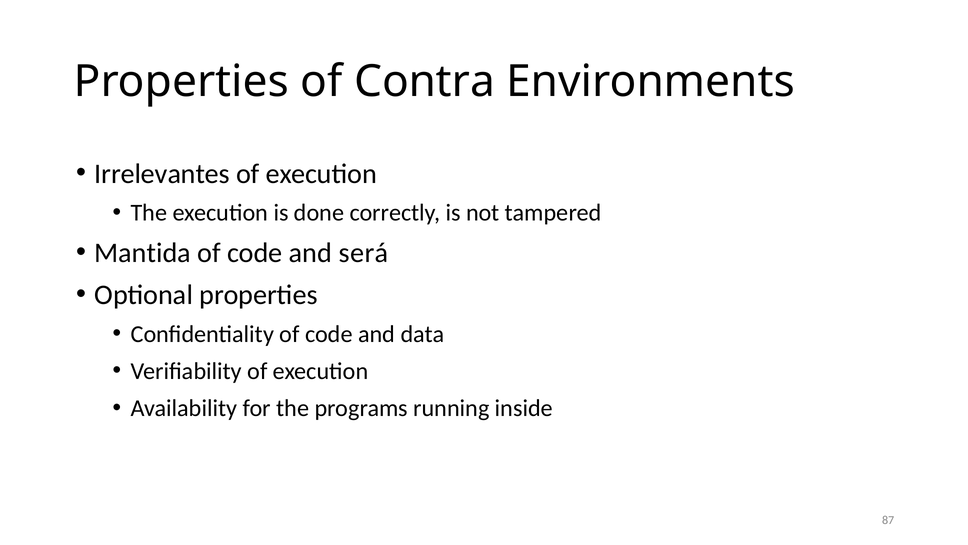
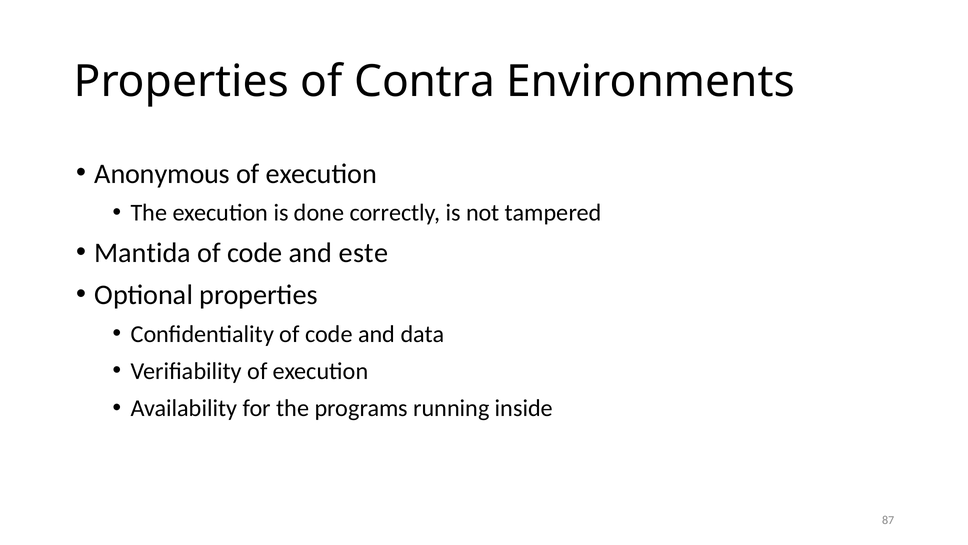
Irrelevantes: Irrelevantes -> Anonymous (162, 174)
será: será -> este (363, 253)
